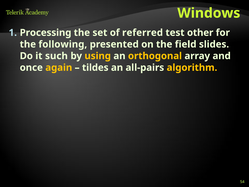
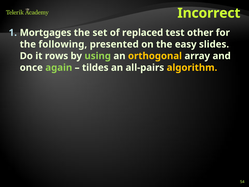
Windows: Windows -> Incorrect (209, 13)
Processing: Processing -> Mortgages (46, 33)
referred: referred -> replaced (143, 33)
field: field -> easy (186, 44)
such: such -> rows (57, 56)
using colour: yellow -> light green (98, 56)
again colour: yellow -> light green (59, 67)
